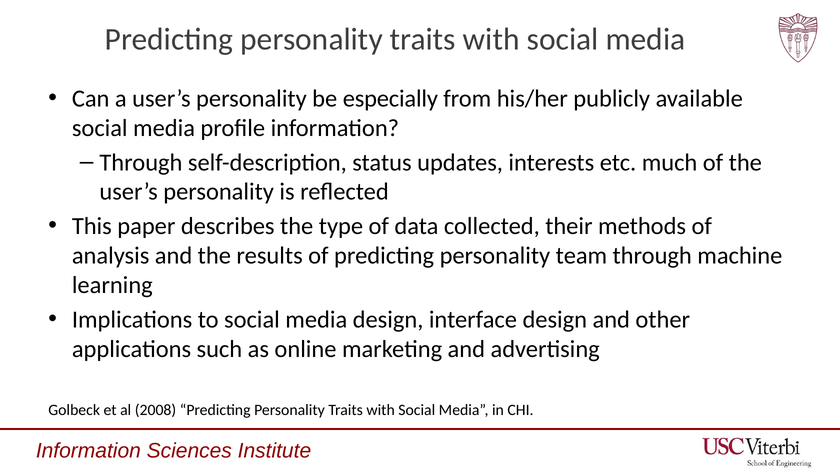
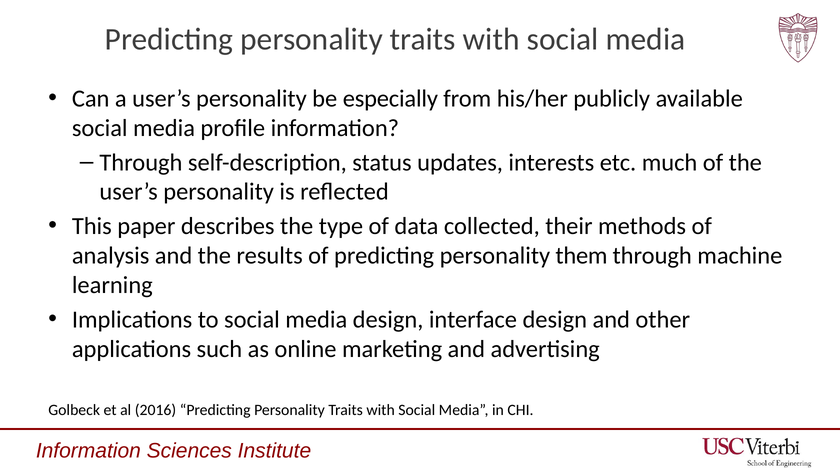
team: team -> them (581, 255)
2008: 2008 -> 2016 (156, 410)
